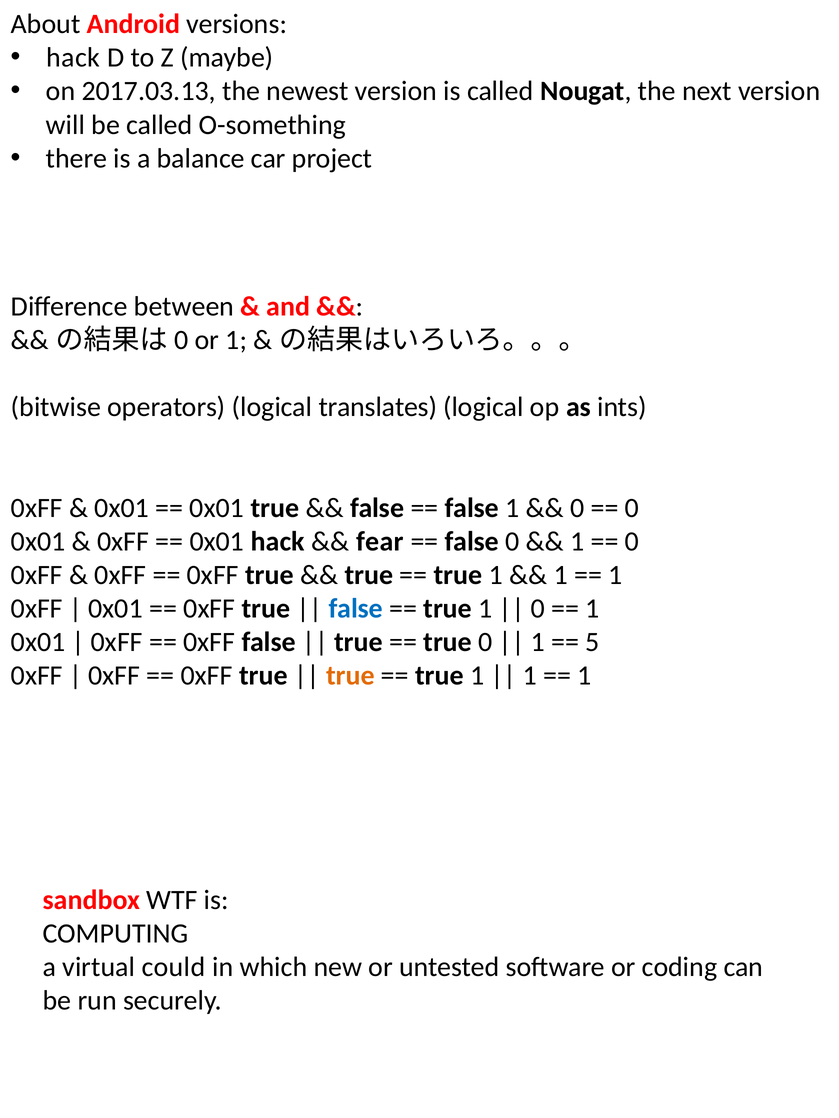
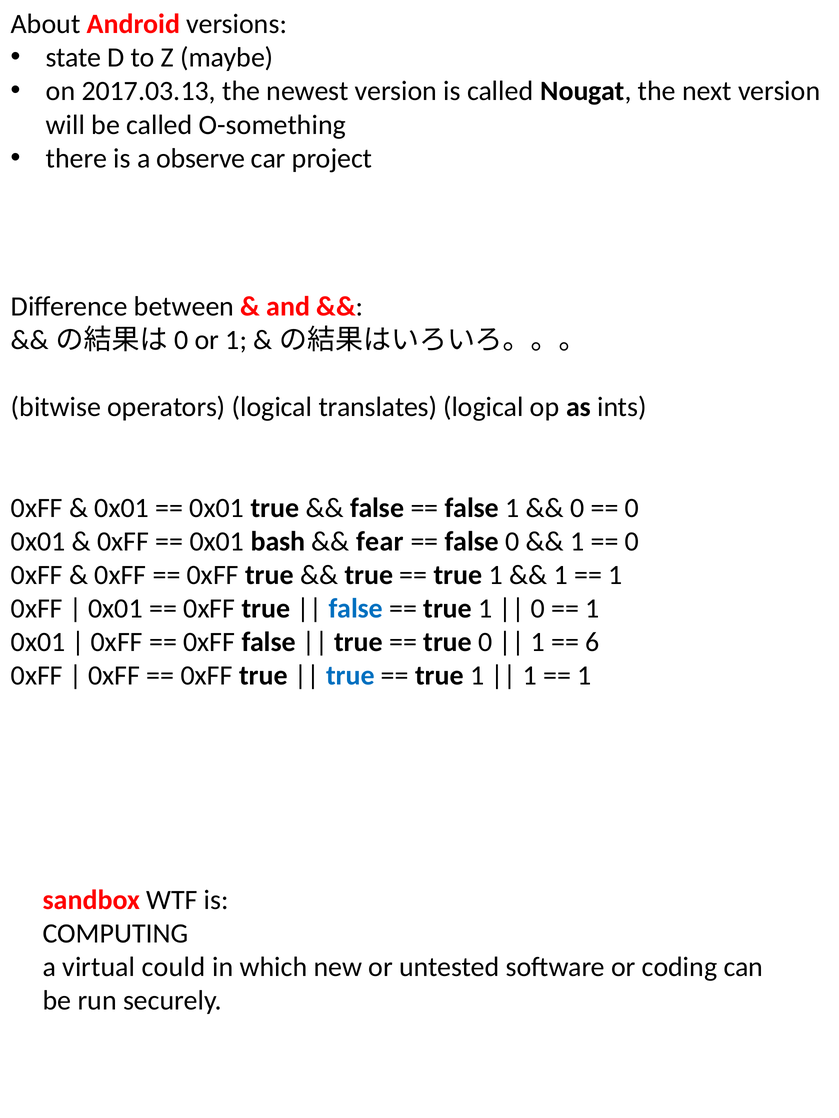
hack: hack -> state (73, 58)
balance: balance -> observe (201, 158)
0x01 hack: hack -> bash (278, 542)
5: 5 -> 6 (593, 642)
true colour: orange -> blue (350, 676)
